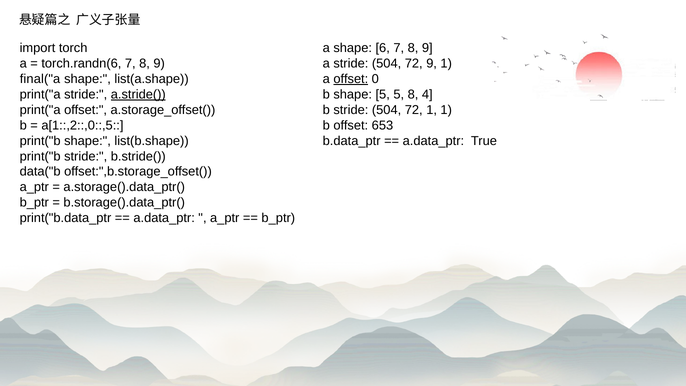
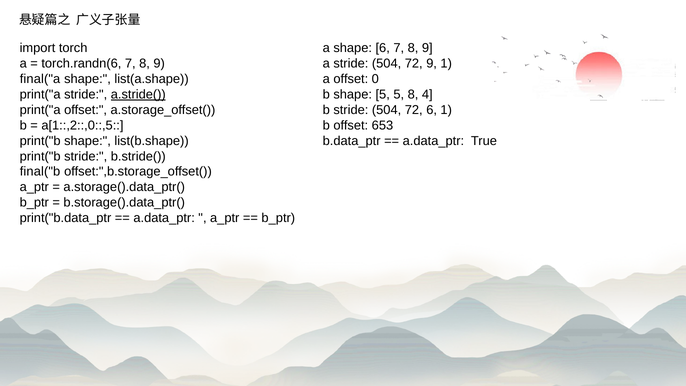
offset underline: present -> none (351, 79)
72 1: 1 -> 6 (432, 110)
data("b: data("b -> final("b (40, 172)
